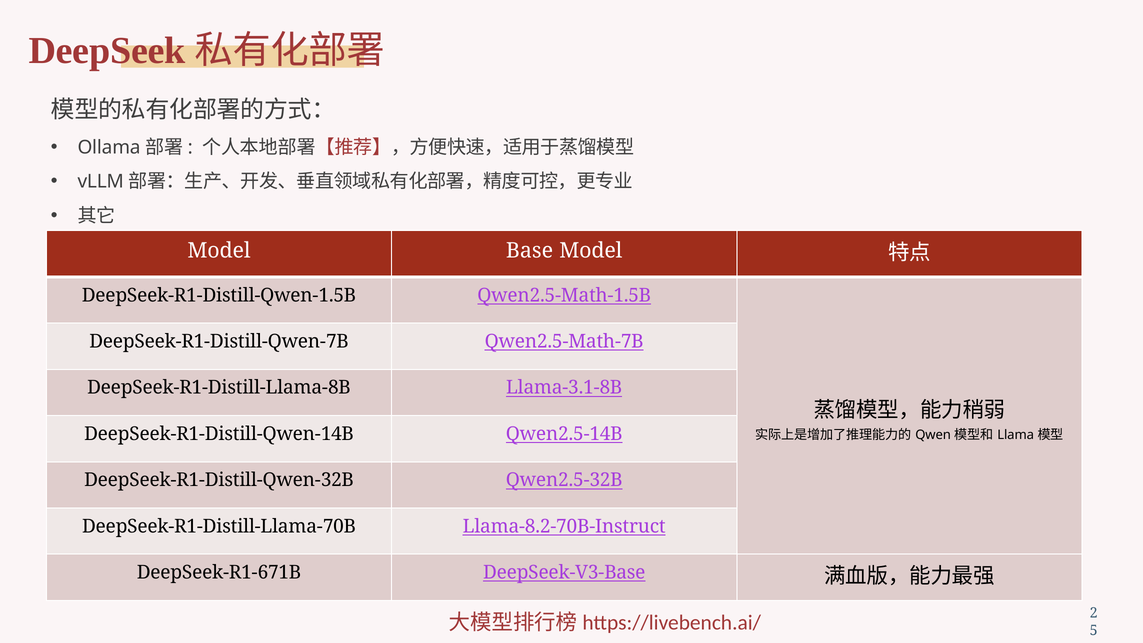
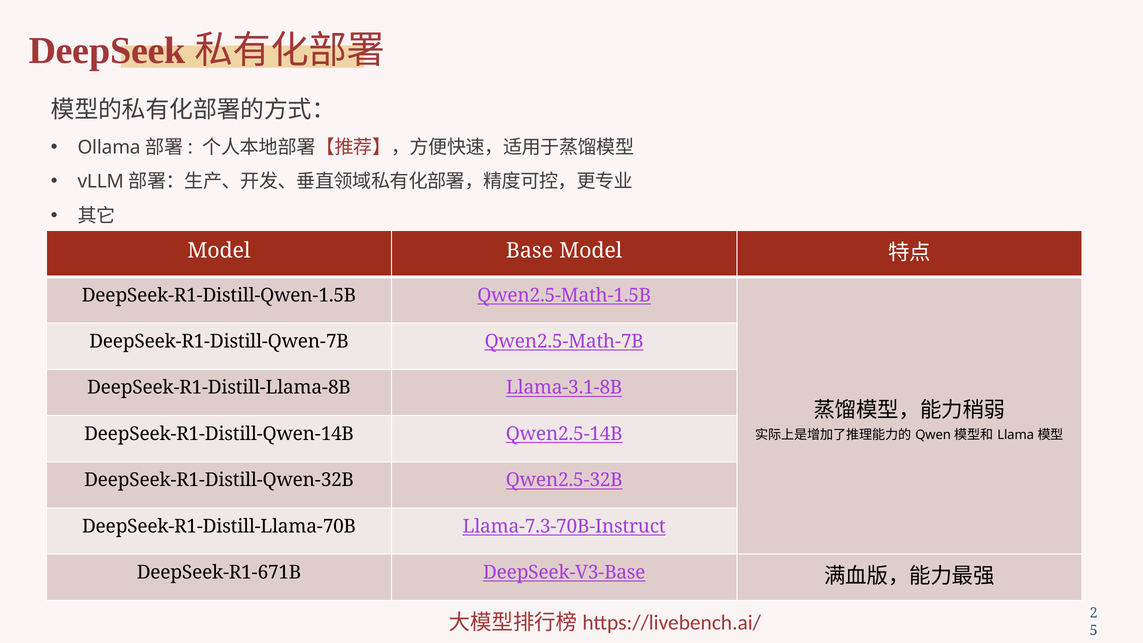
Llama-8.2-70B-Instruct: Llama-8.2-70B-Instruct -> Llama-7.3-70B-Instruct (564, 526)
